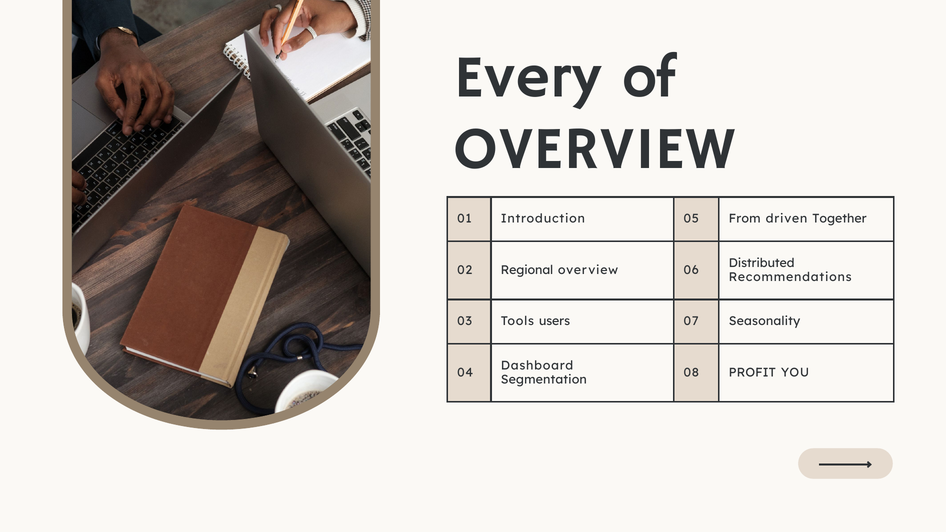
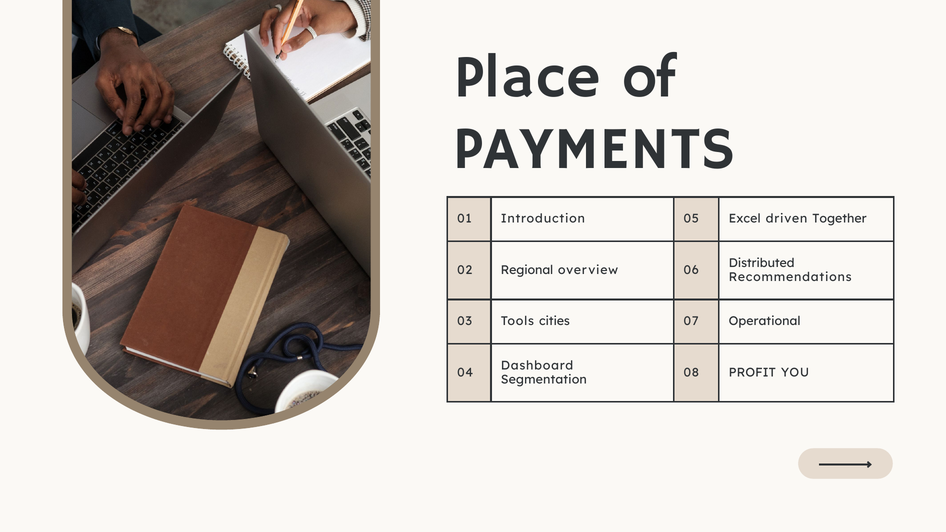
Every: Every -> Place (528, 77)
OVERVIEW: OVERVIEW -> PAYMENTS (595, 148)
From: From -> Excel (745, 219)
users: users -> cities (554, 321)
Seasonality: Seasonality -> Operational (765, 321)
